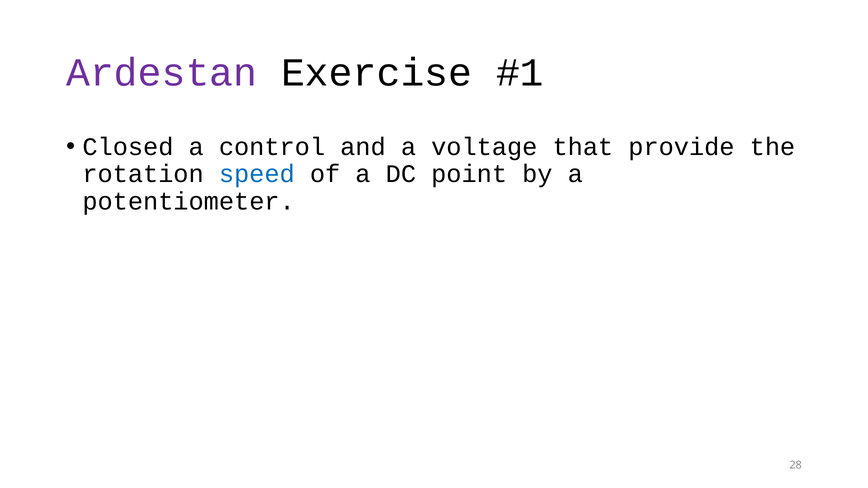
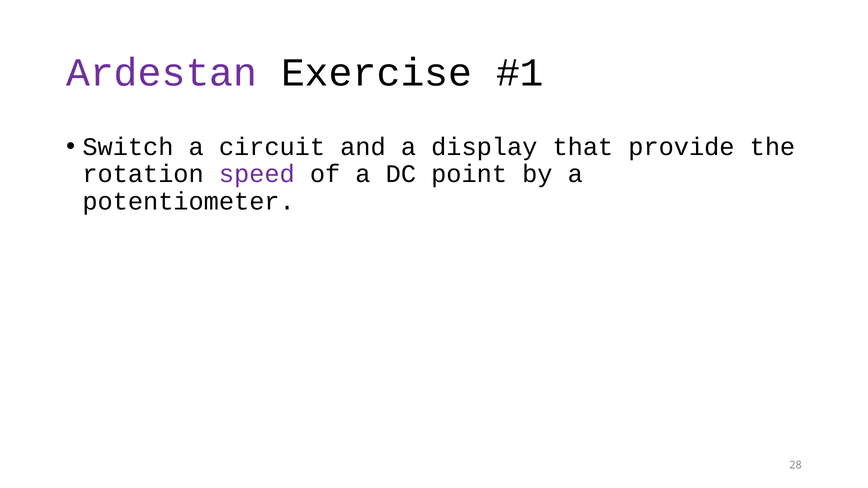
Closed: Closed -> Switch (128, 147)
control: control -> circuit (272, 147)
voltage: voltage -> display (484, 147)
speed colour: blue -> purple (257, 174)
